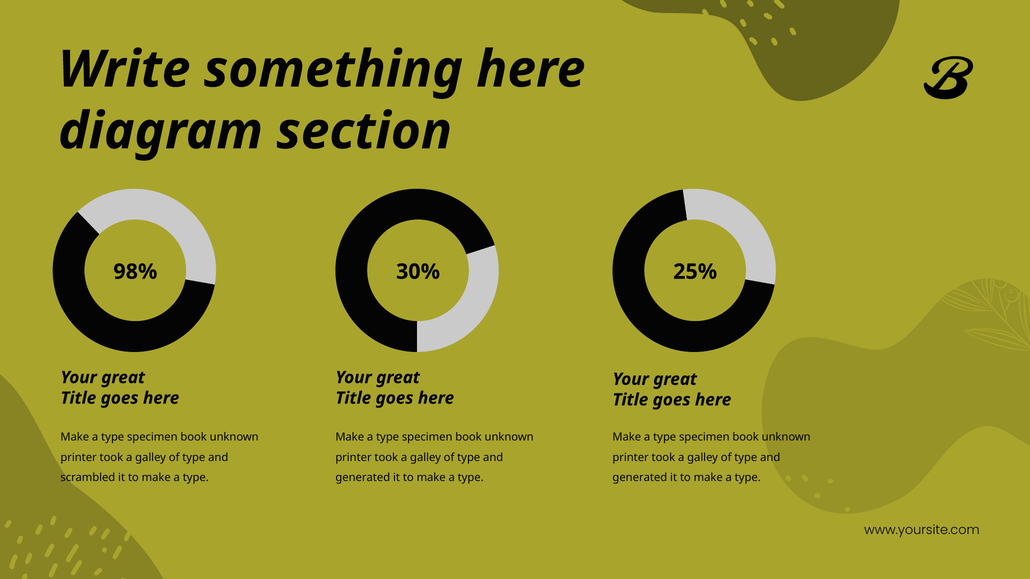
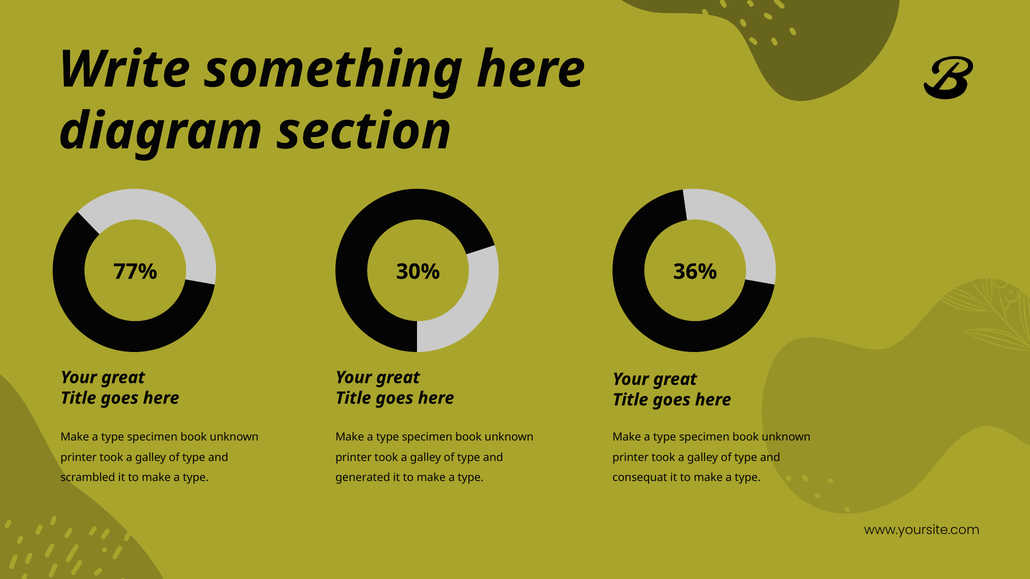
98%: 98% -> 77% (135, 272)
25%: 25% -> 36% (695, 272)
generated: generated -> consequat (640, 478)
